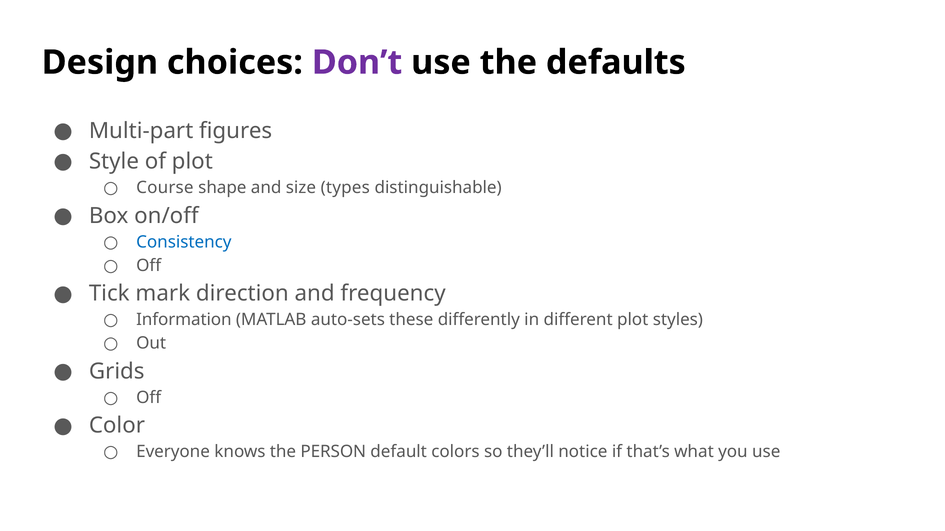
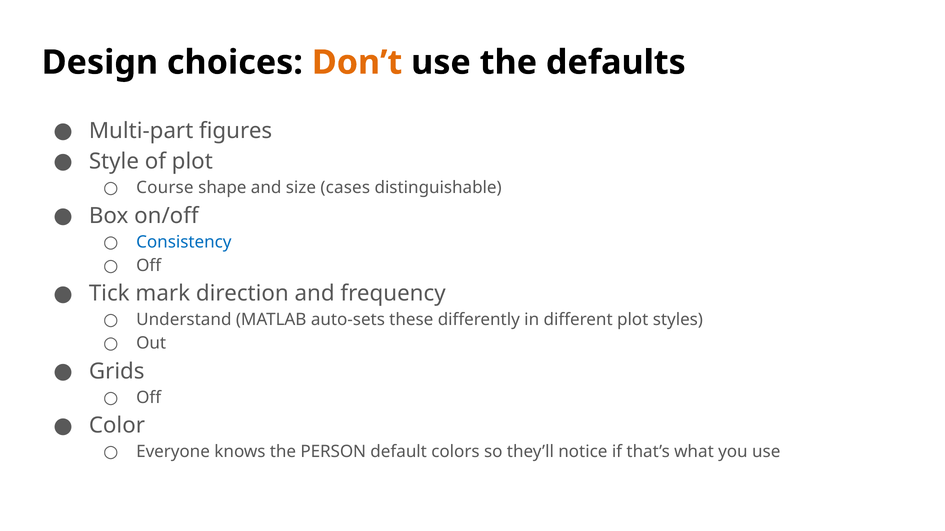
Don’t colour: purple -> orange (357, 63)
types: types -> cases (345, 188)
Information: Information -> Understand (184, 320)
